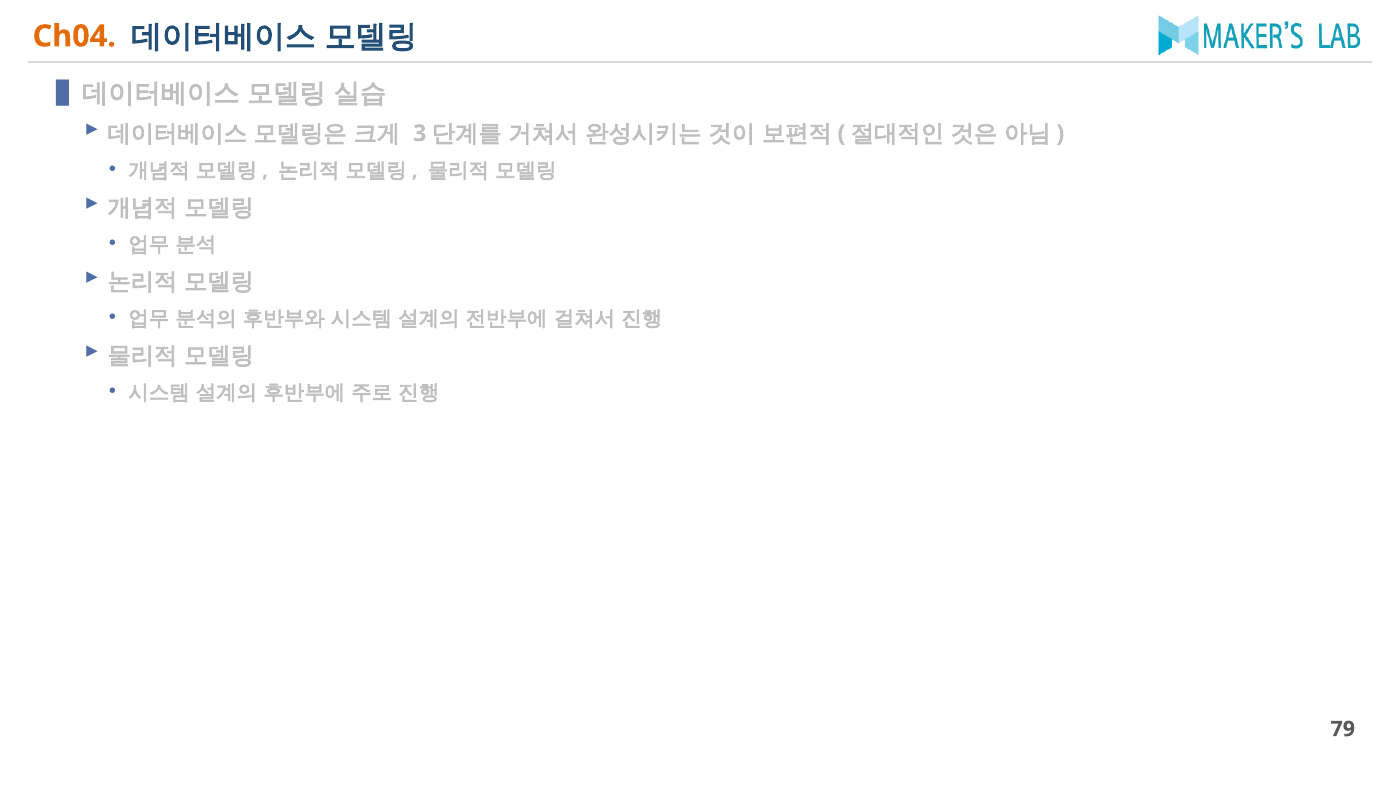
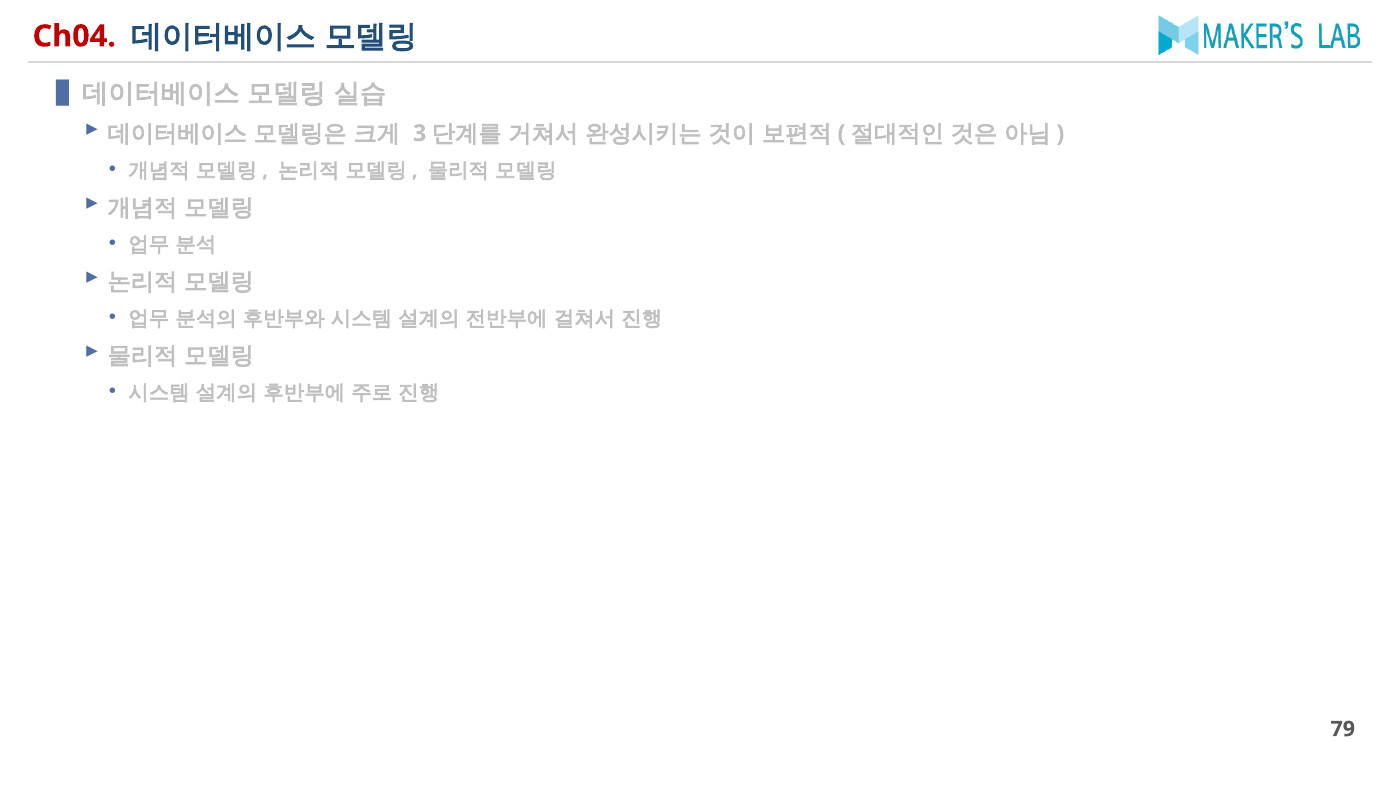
Ch04 colour: orange -> red (74, 36)
